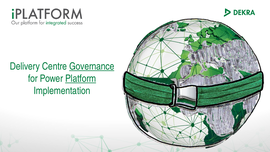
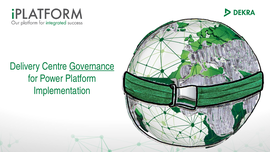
Platform underline: present -> none (81, 78)
